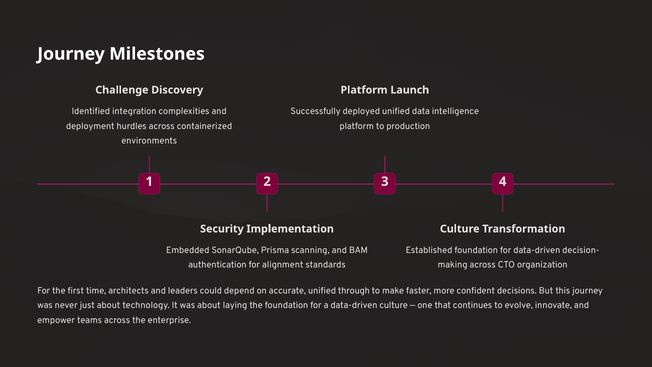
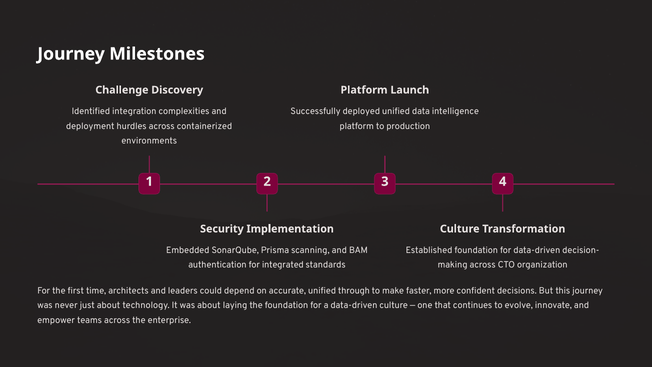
alignment: alignment -> integrated (283, 265)
